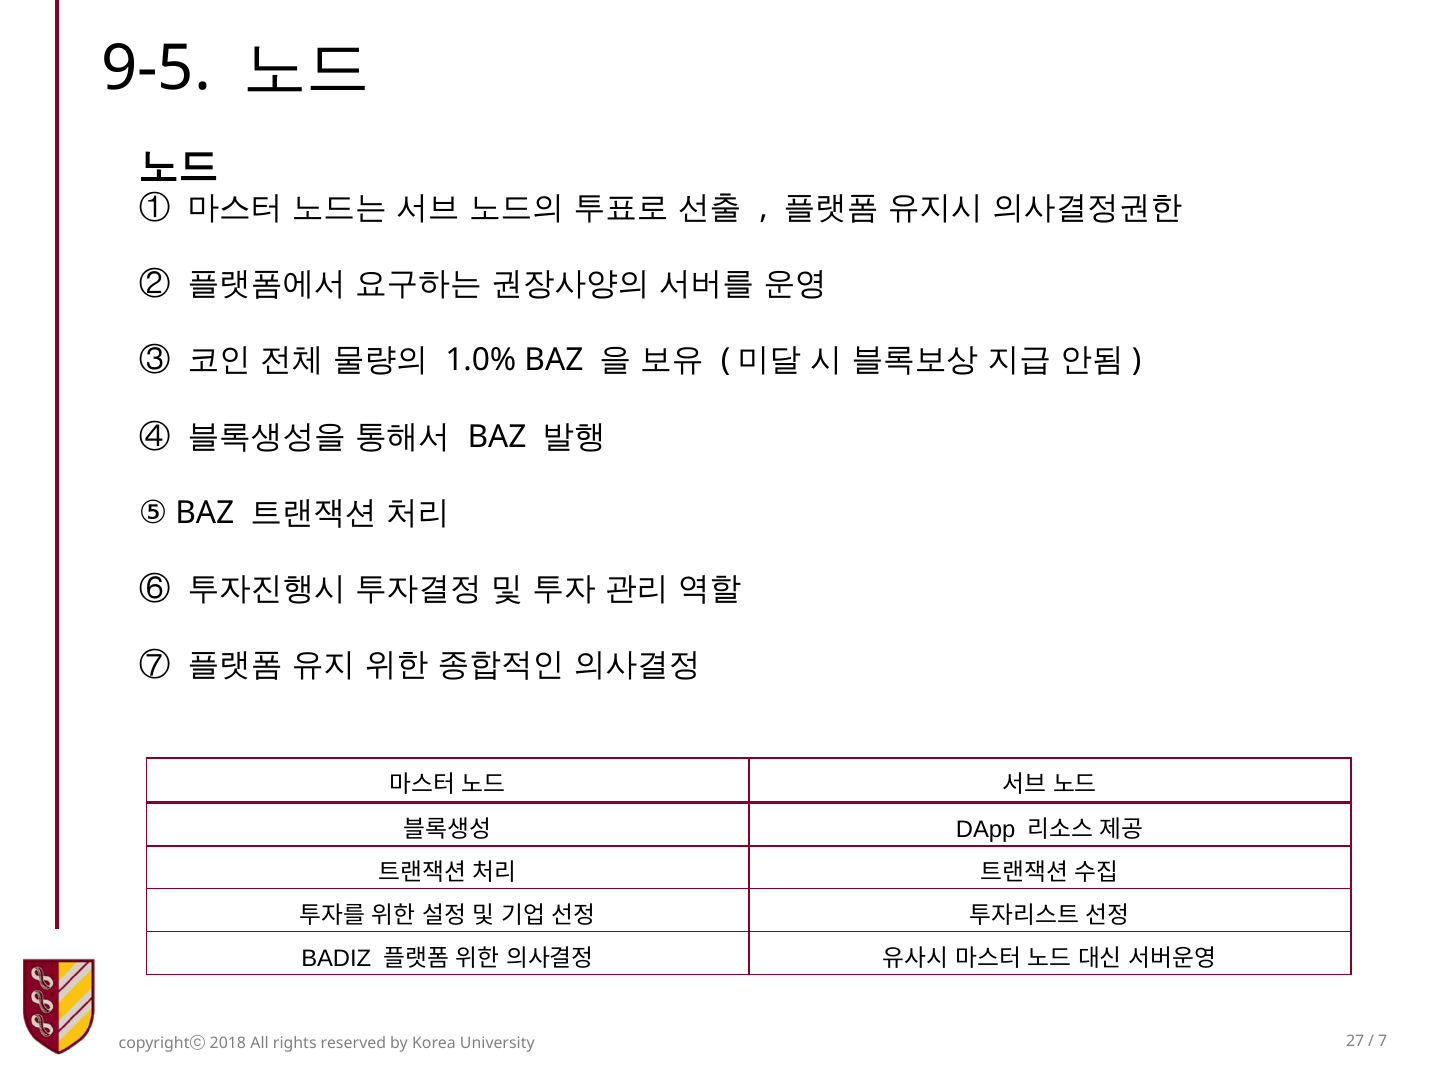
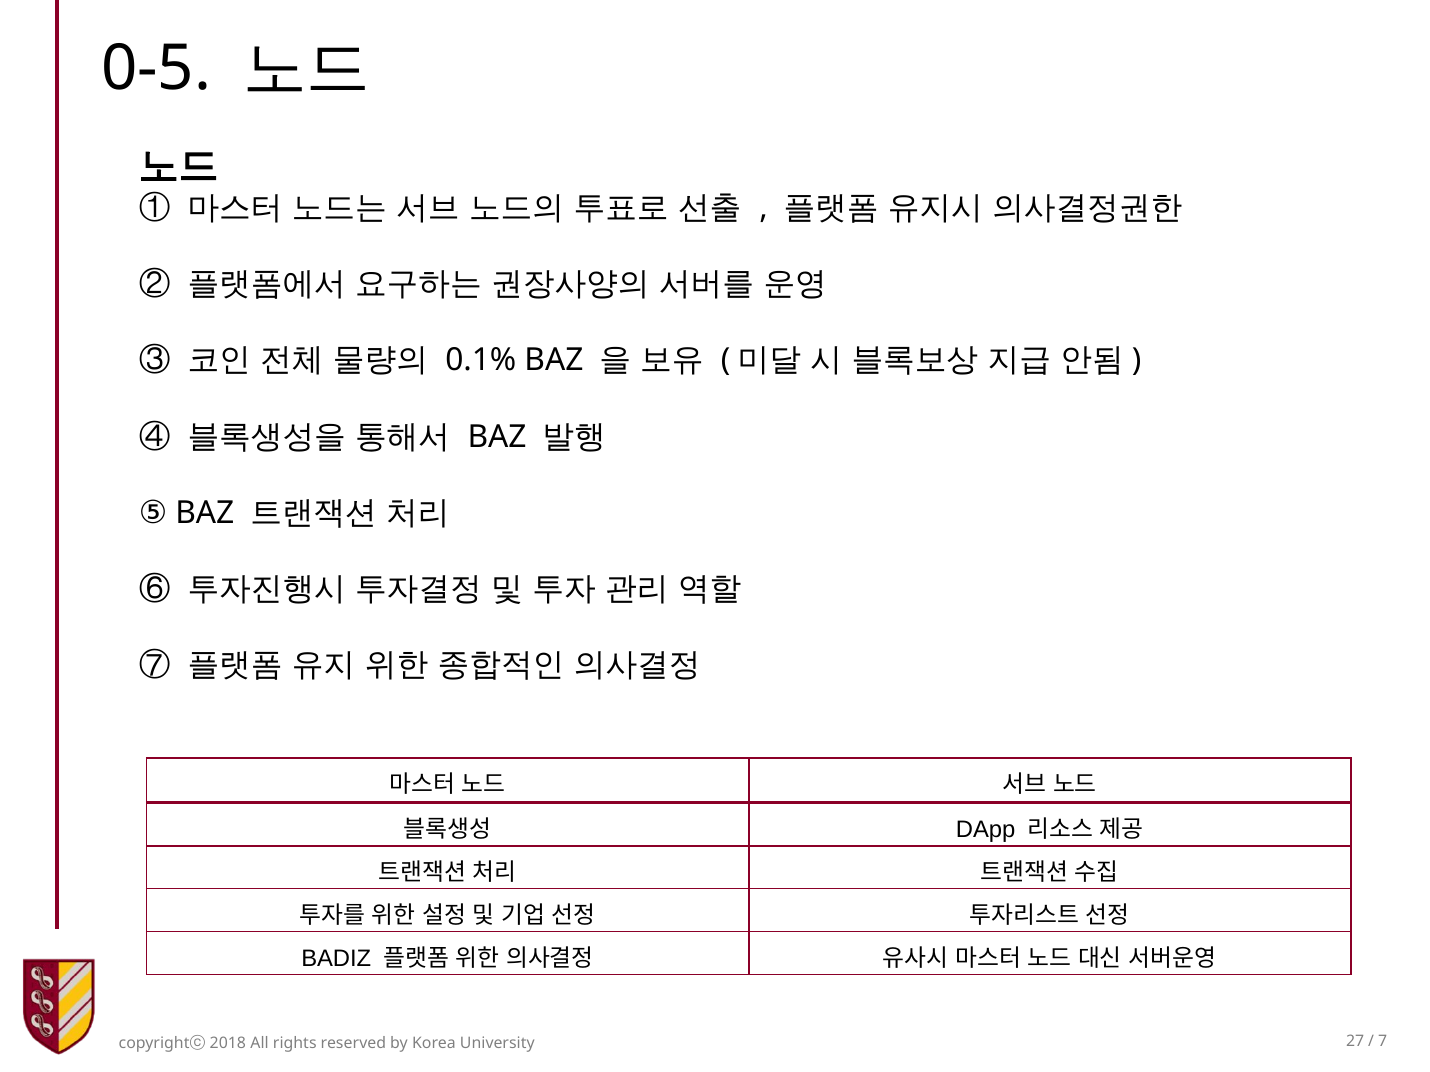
9-5: 9-5 -> 0-5 (156, 68)
1.0%: 1.0% -> 0.1% (481, 361)
